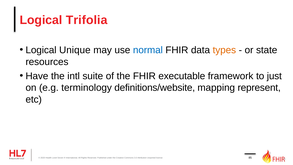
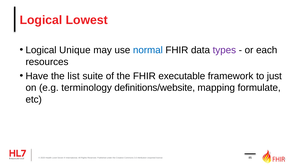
Trifolia: Trifolia -> Lowest (87, 20)
types colour: orange -> purple (224, 50)
state: state -> each (267, 50)
intl: intl -> list (74, 76)
represent: represent -> formulate (259, 88)
